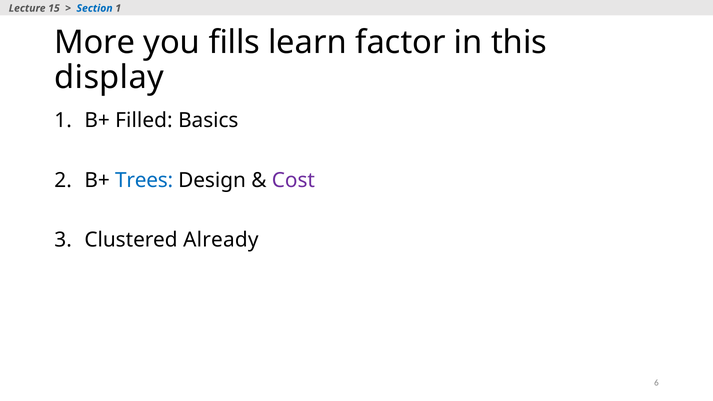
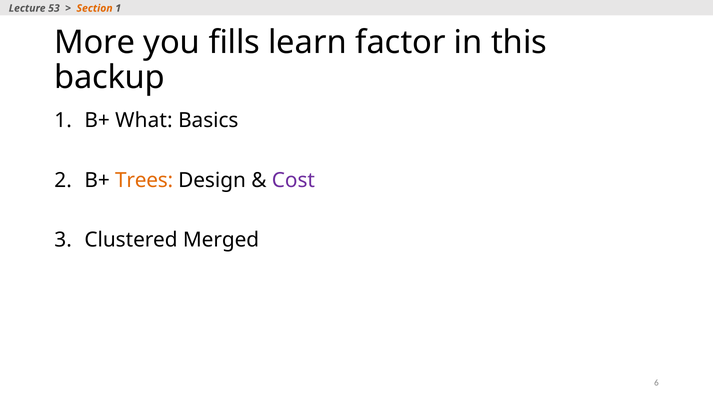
15: 15 -> 53 (54, 8)
Section colour: blue -> orange (95, 8)
display: display -> backup (109, 78)
Filled: Filled -> What (144, 121)
Trees colour: blue -> orange (144, 180)
Already: Already -> Merged (221, 240)
